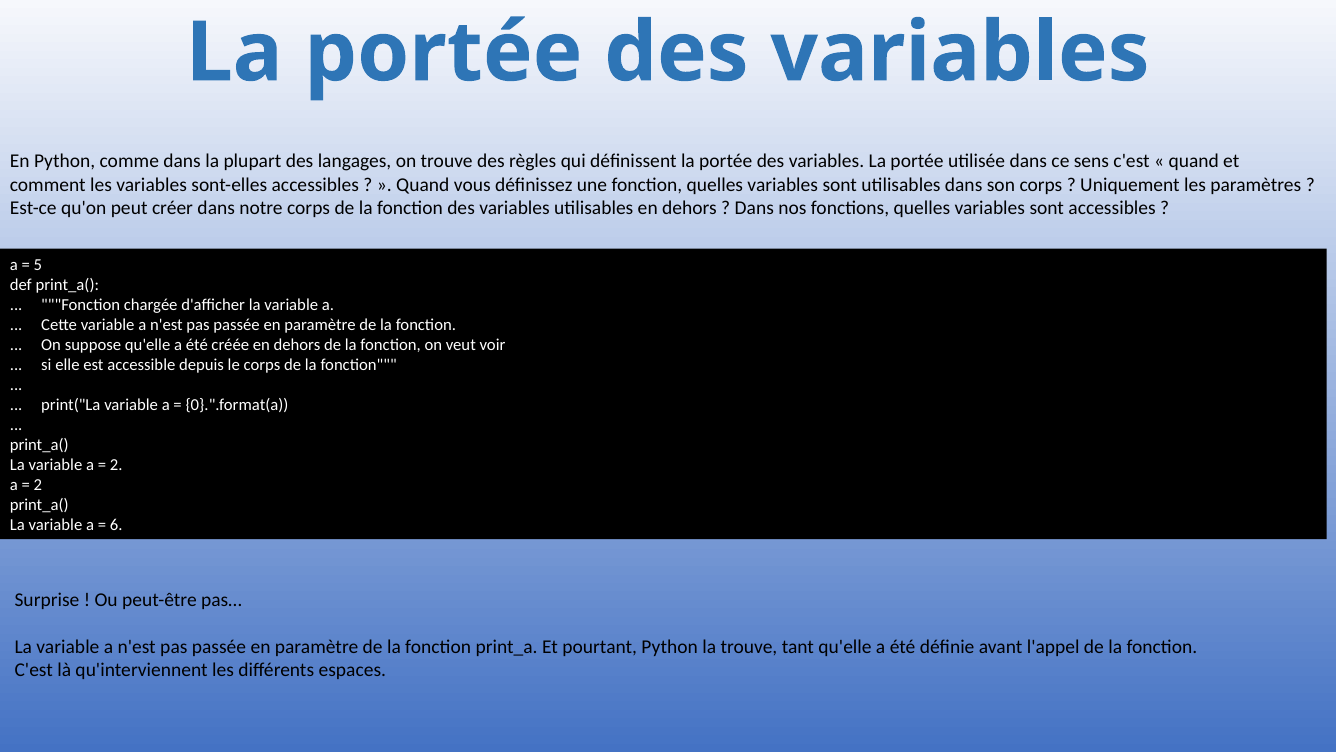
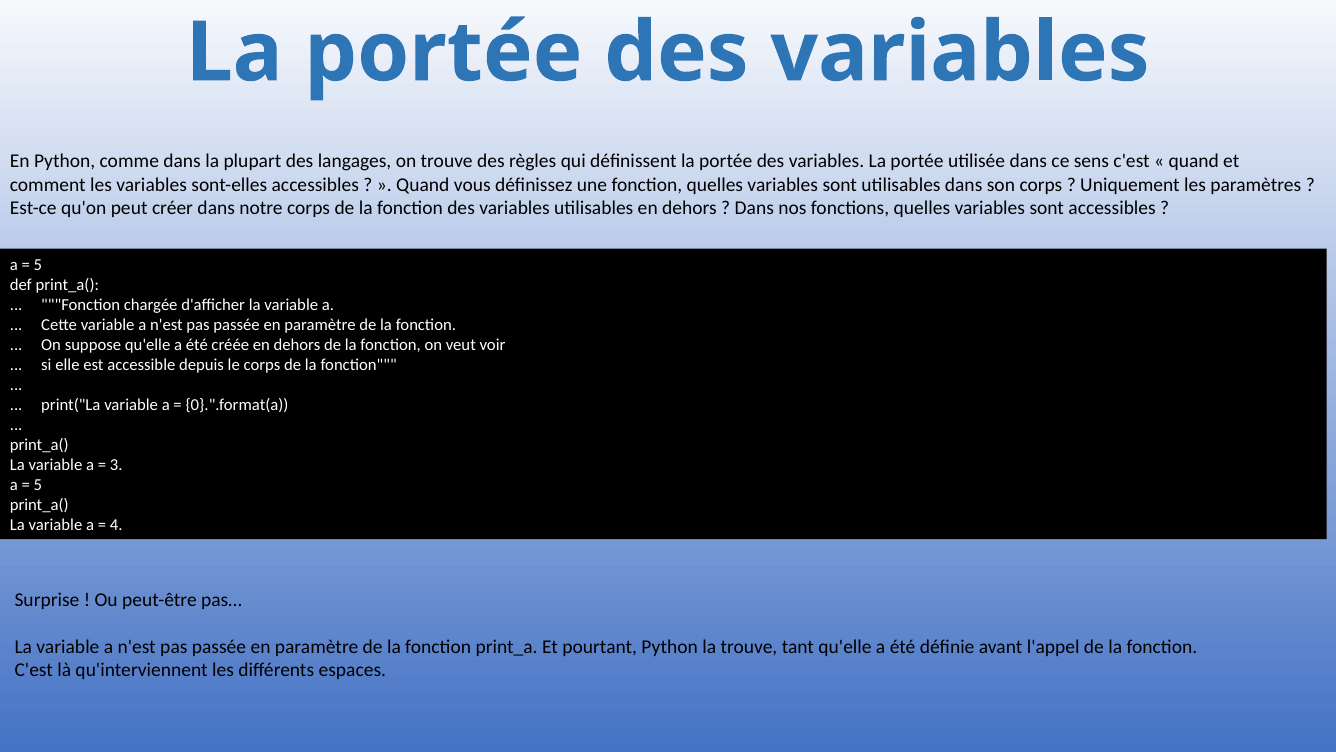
2: 2 -> 3 (116, 465)
2: 2 -> 5 (38, 485)
6: 6 -> 4 (116, 525)
